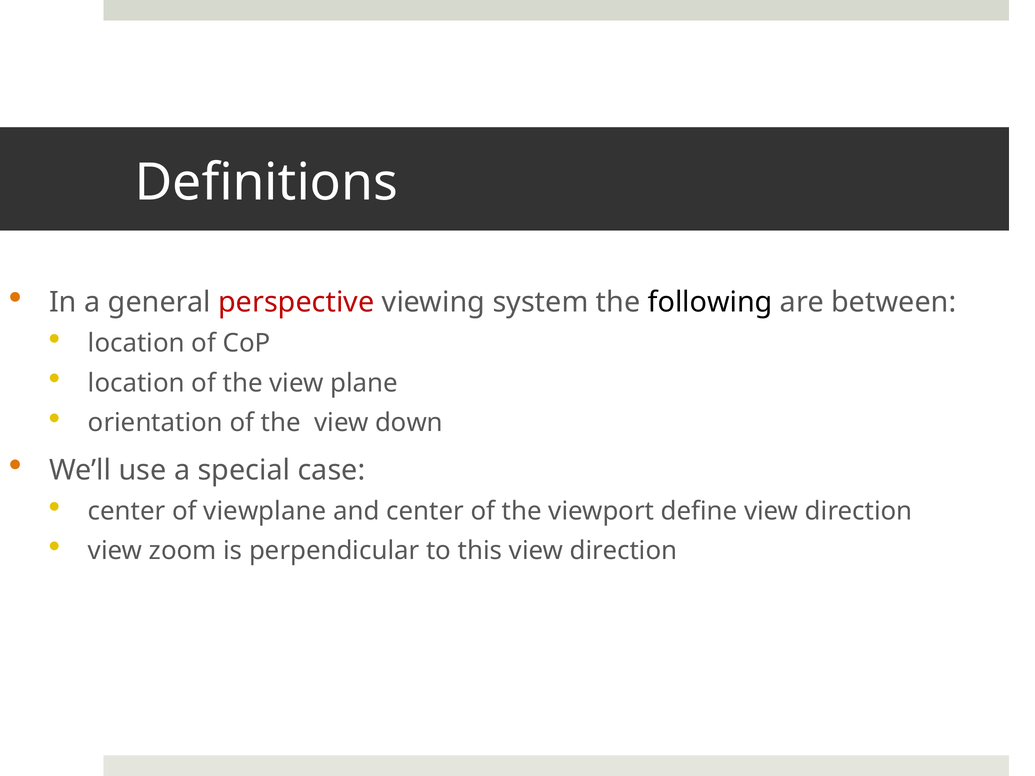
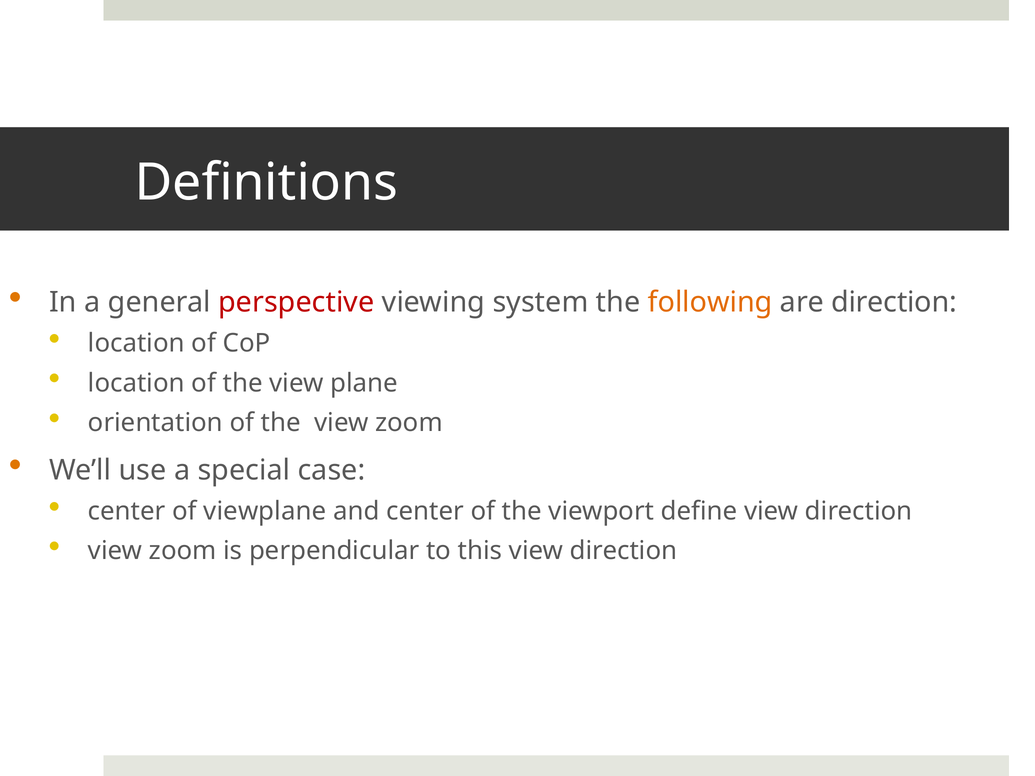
following colour: black -> orange (710, 302)
are between: between -> direction (894, 302)
the view down: down -> zoom (409, 423)
